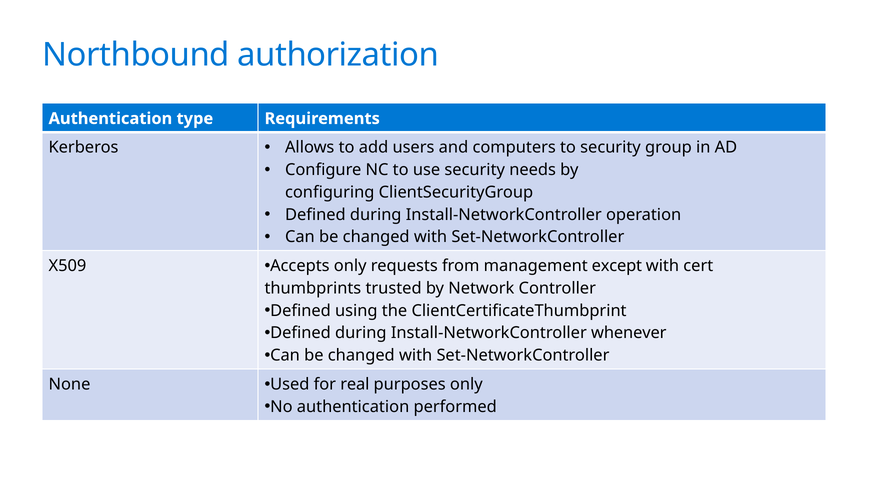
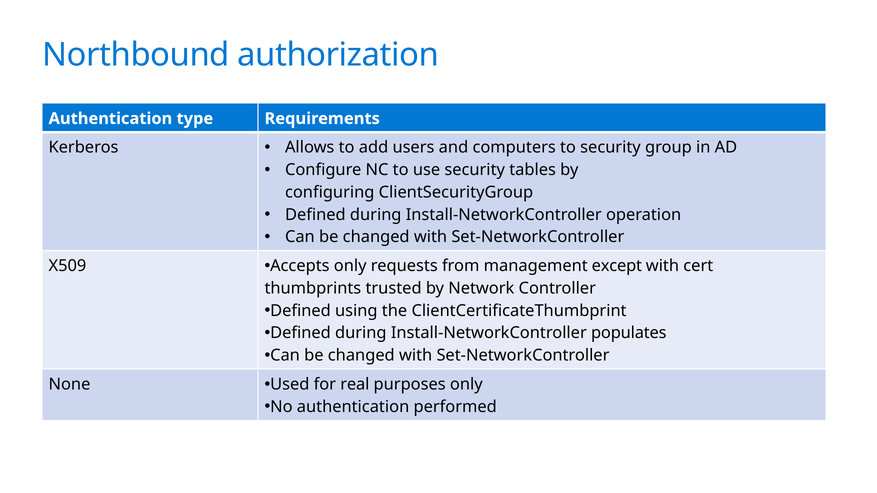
needs: needs -> tables (533, 170)
whenever: whenever -> populates (629, 333)
